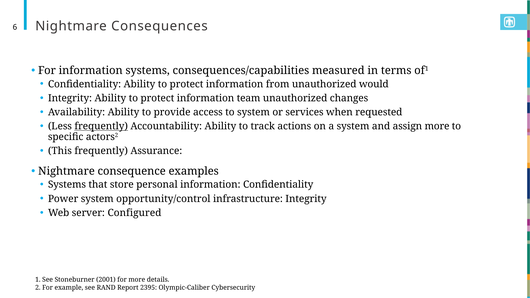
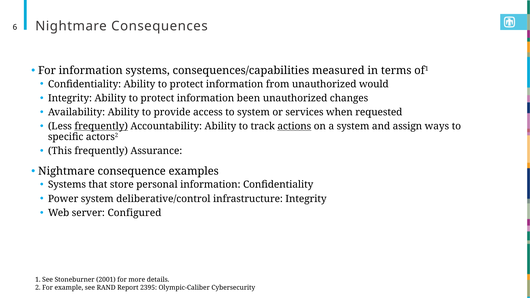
team: team -> been (249, 98)
actions underline: none -> present (294, 126)
assign more: more -> ways (437, 126)
opportunity/control: opportunity/control -> deliberative/control (163, 199)
